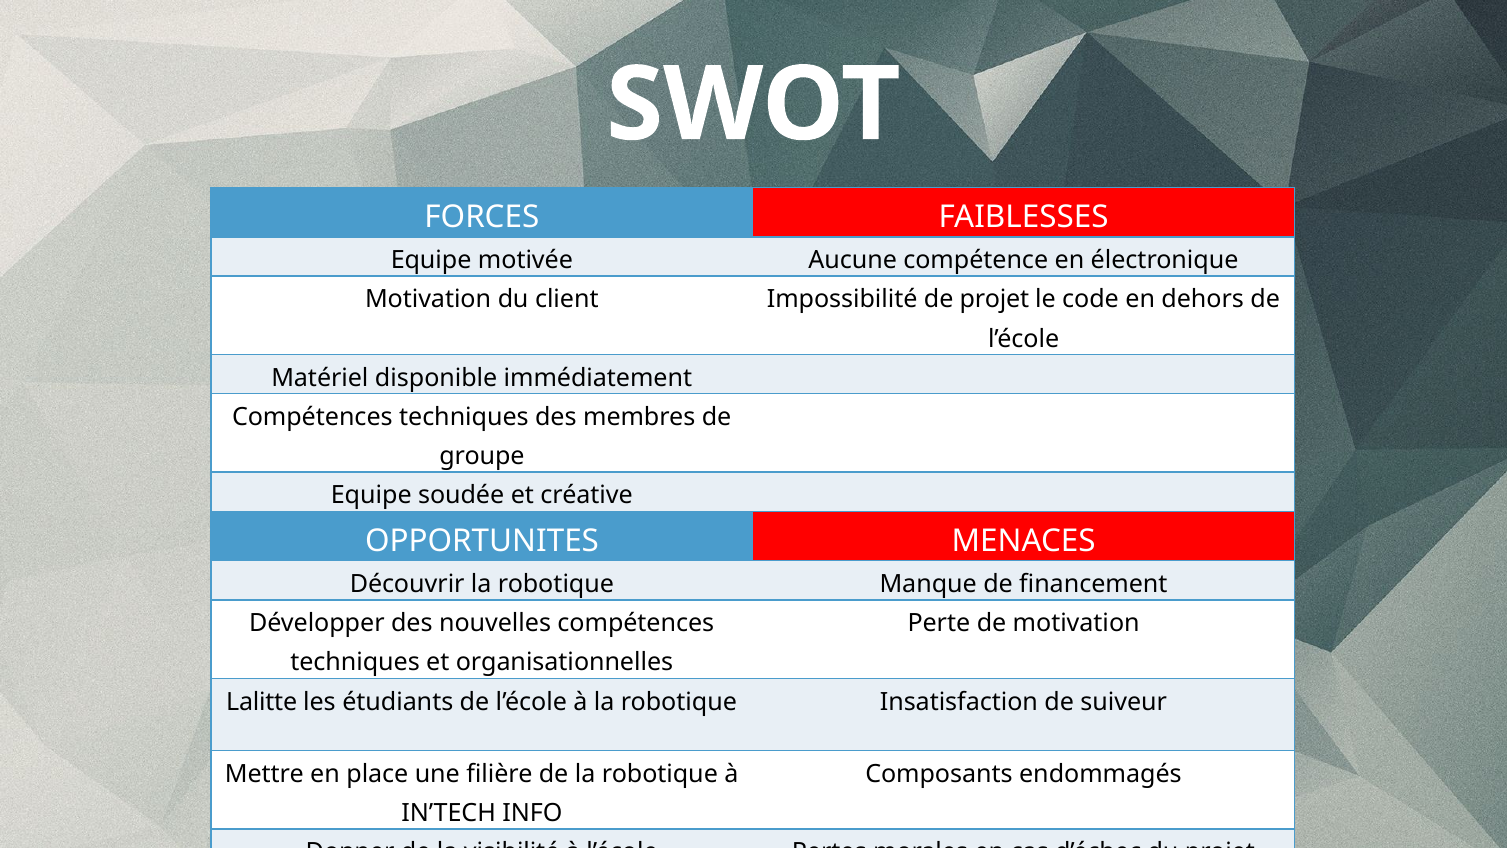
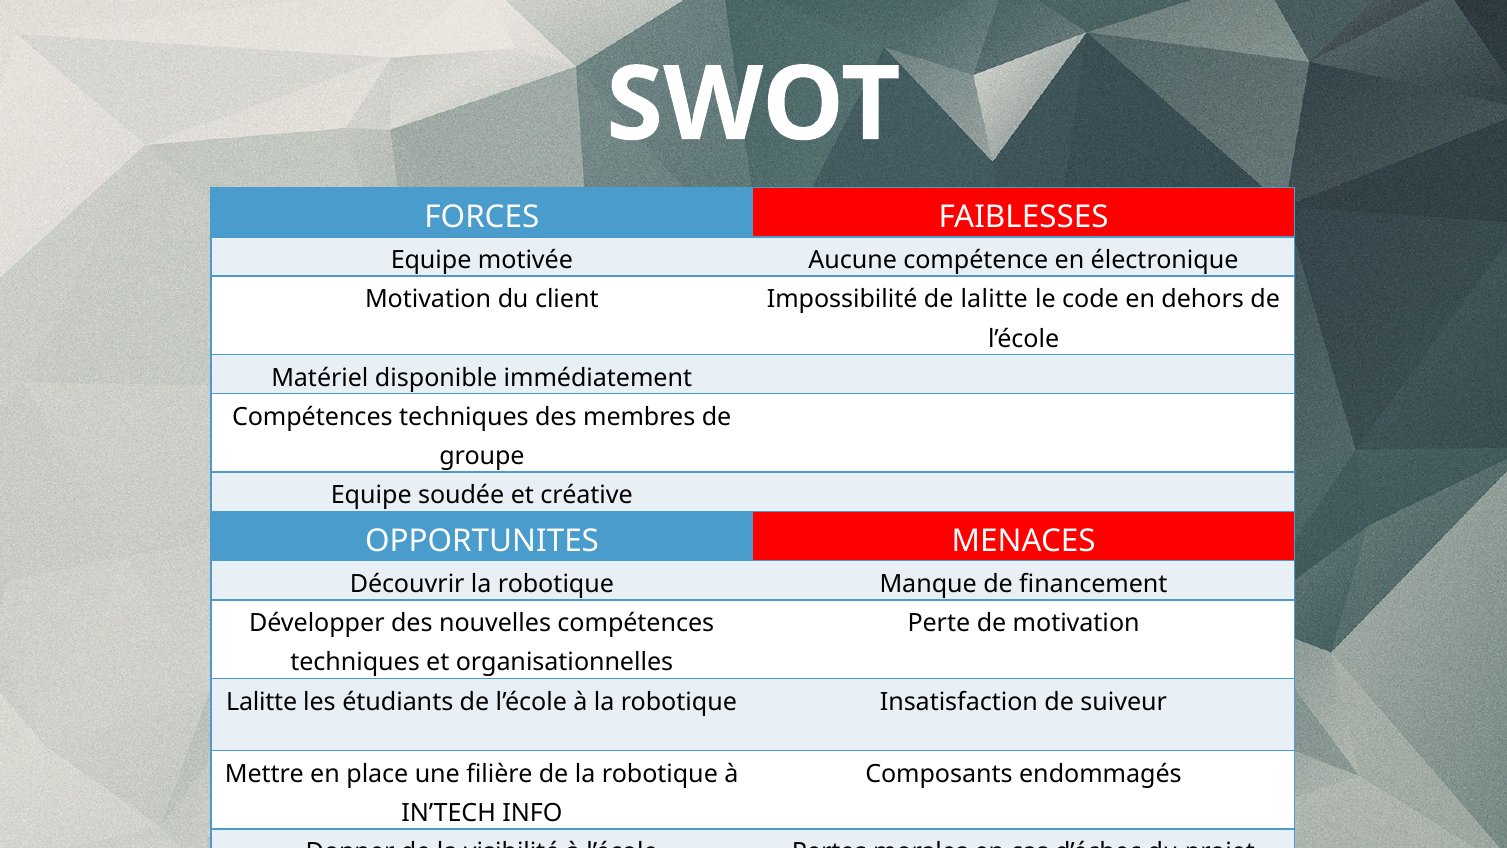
de projet: projet -> lalitte (994, 300)
